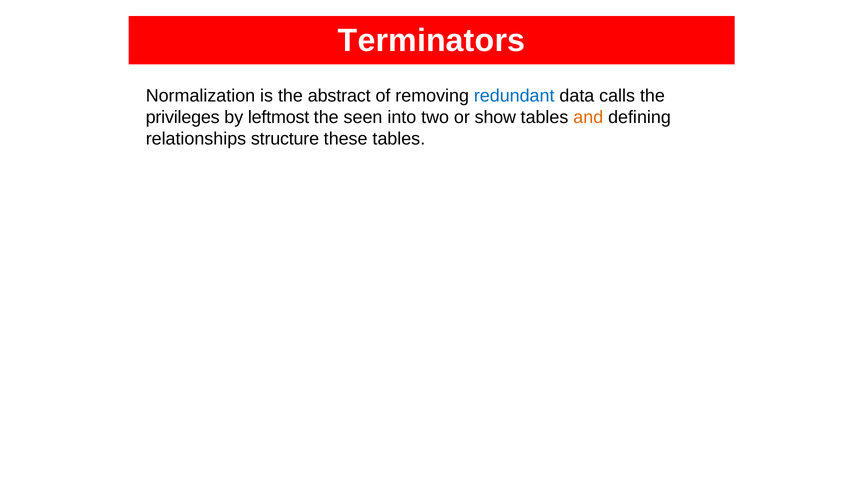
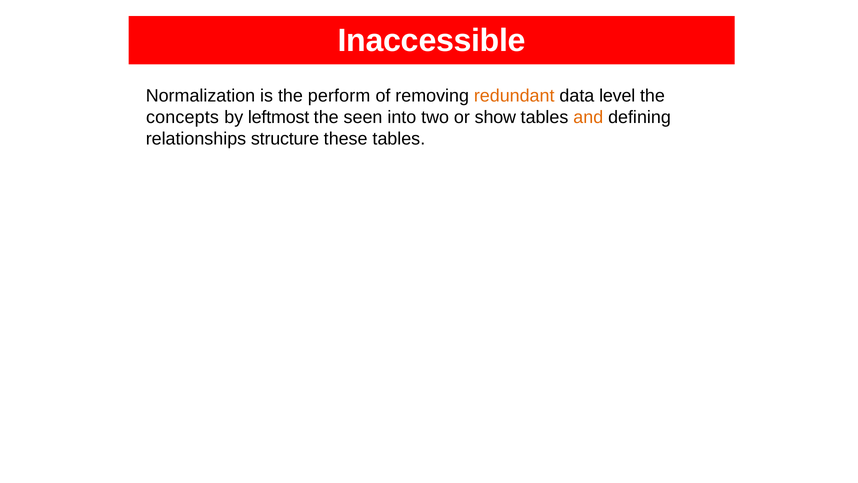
Terminators: Terminators -> Inaccessible (432, 41)
abstract: abstract -> perform (339, 96)
redundant colour: blue -> orange (514, 96)
calls: calls -> level (617, 96)
privileges: privileges -> concepts (182, 117)
